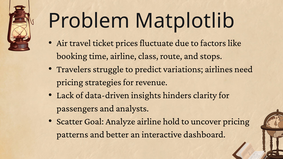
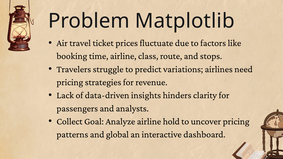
Scatter: Scatter -> Collect (70, 122)
better: better -> global (117, 135)
